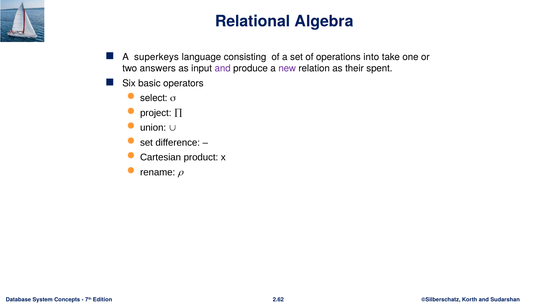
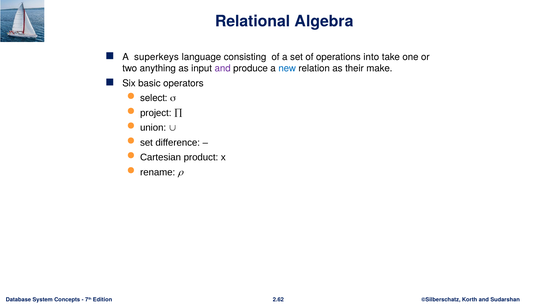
answers: answers -> anything (158, 68)
new colour: purple -> blue (287, 68)
spent: spent -> make (379, 68)
